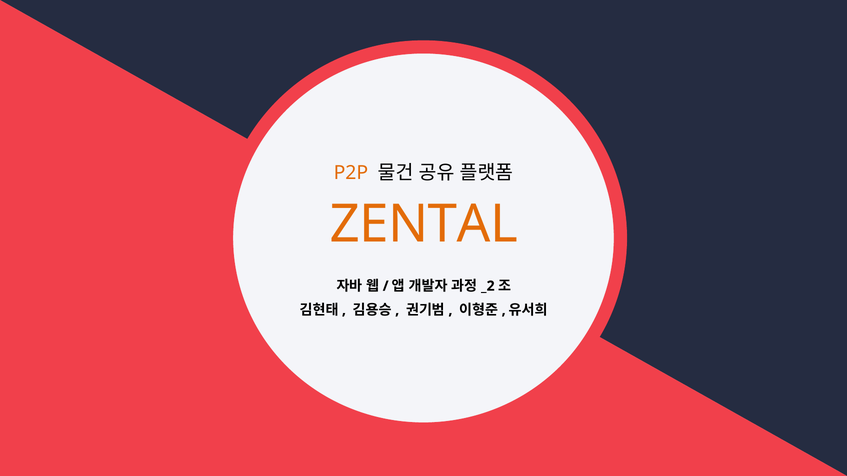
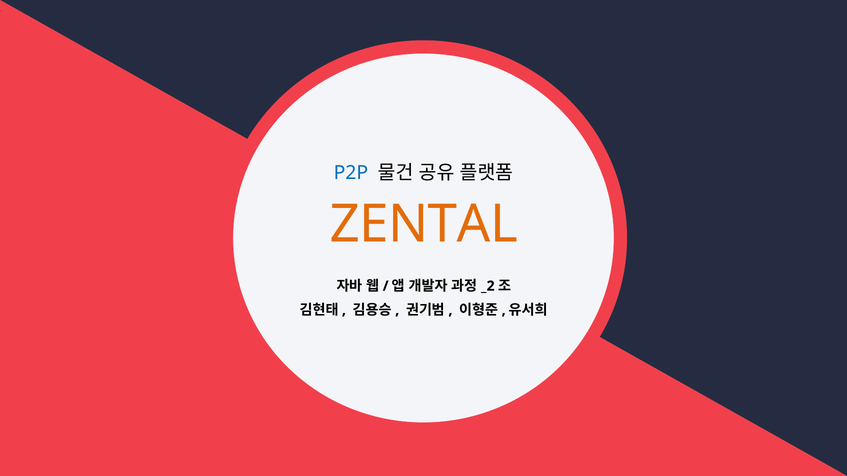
P2P colour: orange -> blue (351, 173)
